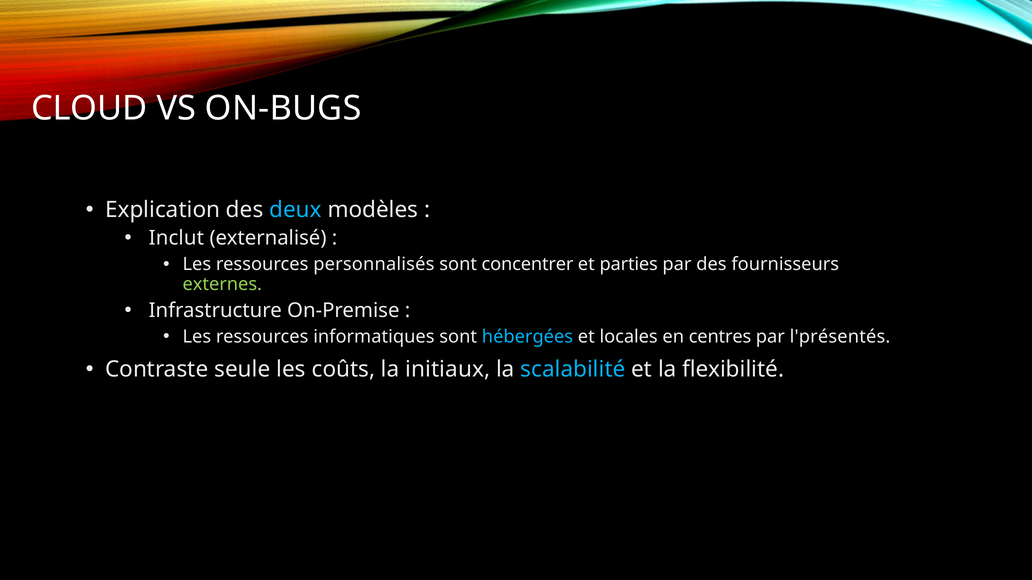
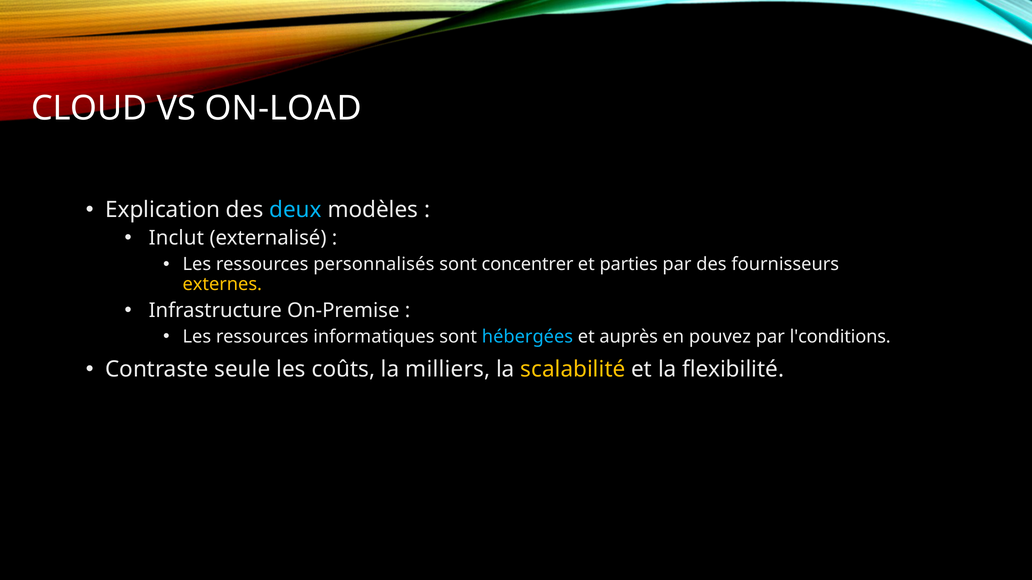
ON-BUGS: ON-BUGS -> ON-LOAD (283, 109)
externes colour: light green -> yellow (222, 284)
locales: locales -> auprès (629, 337)
centres: centres -> pouvez (720, 337)
l'présentés: l'présentés -> l'conditions (840, 337)
initiaux: initiaux -> milliers (448, 370)
scalabilité colour: light blue -> yellow (573, 370)
